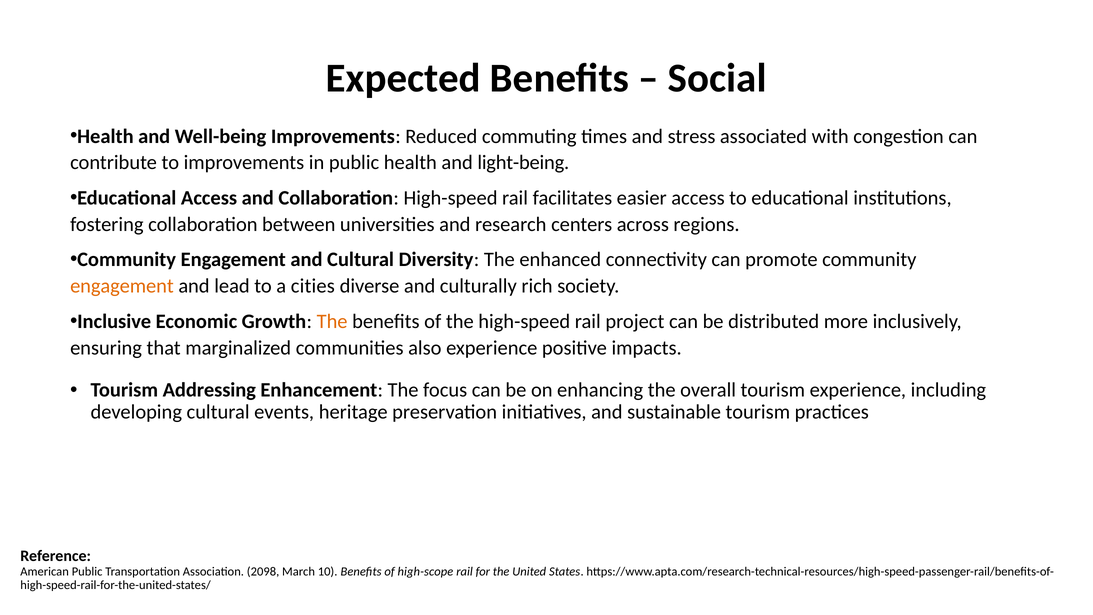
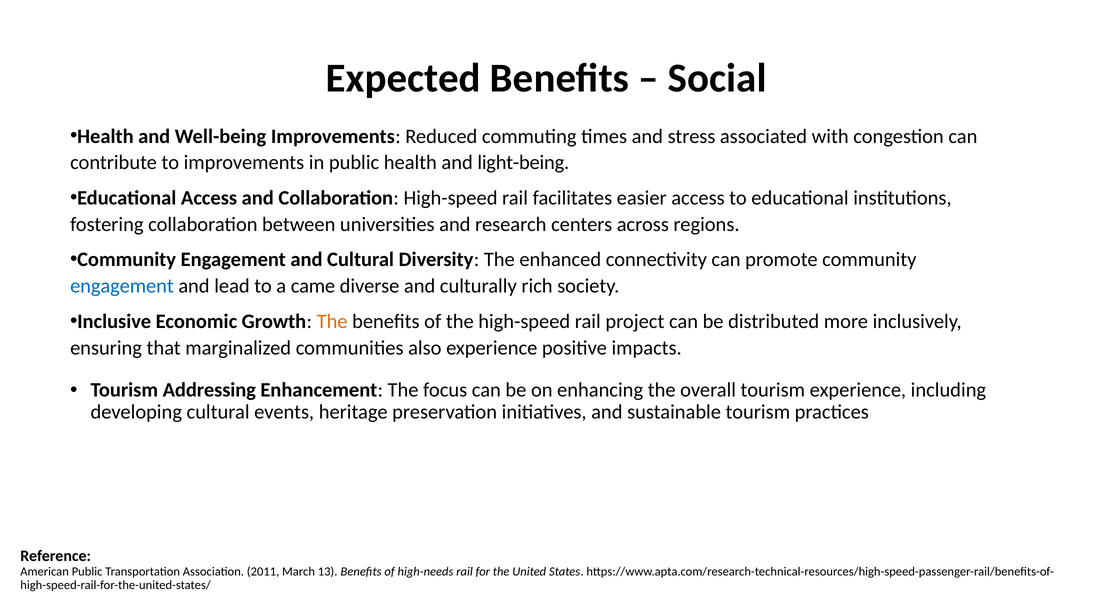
engagement colour: orange -> blue (122, 286)
cities: cities -> came (313, 286)
2098: 2098 -> 2011 (263, 571)
10: 10 -> 13 (328, 571)
high-scope: high-scope -> high-needs (426, 571)
